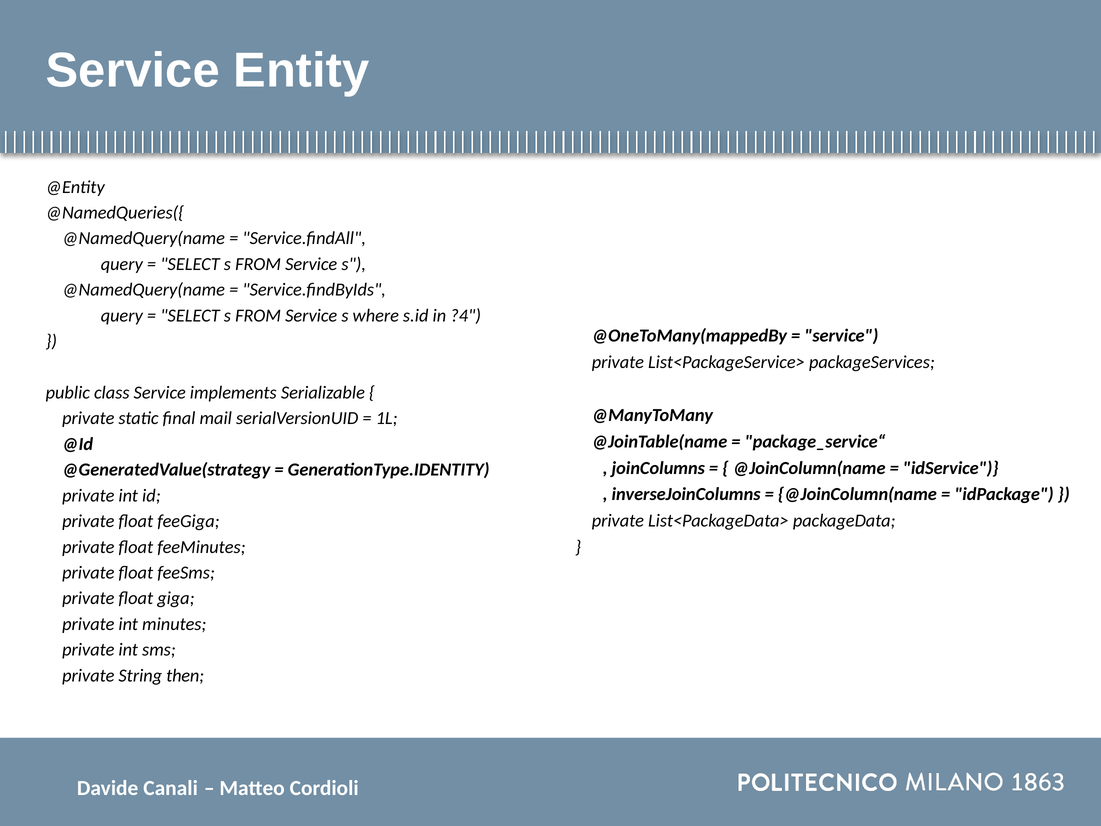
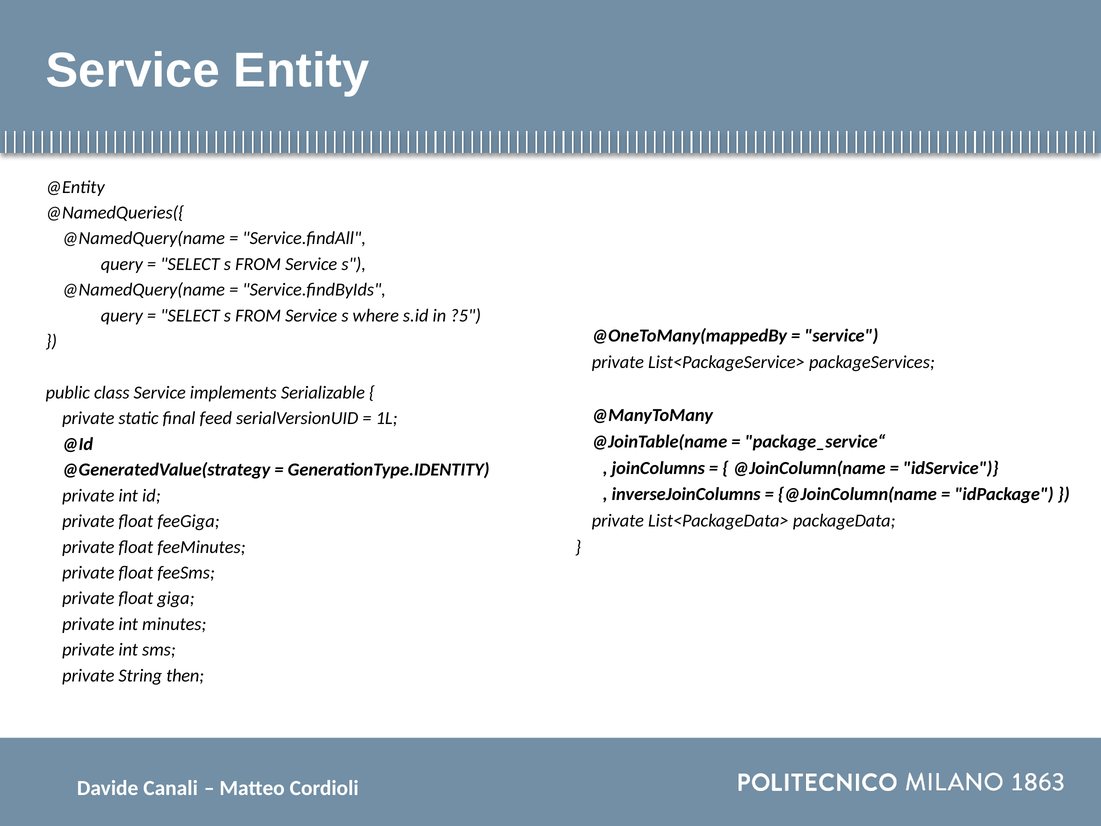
?4: ?4 -> ?5 (466, 315)
mail: mail -> feed (216, 418)
